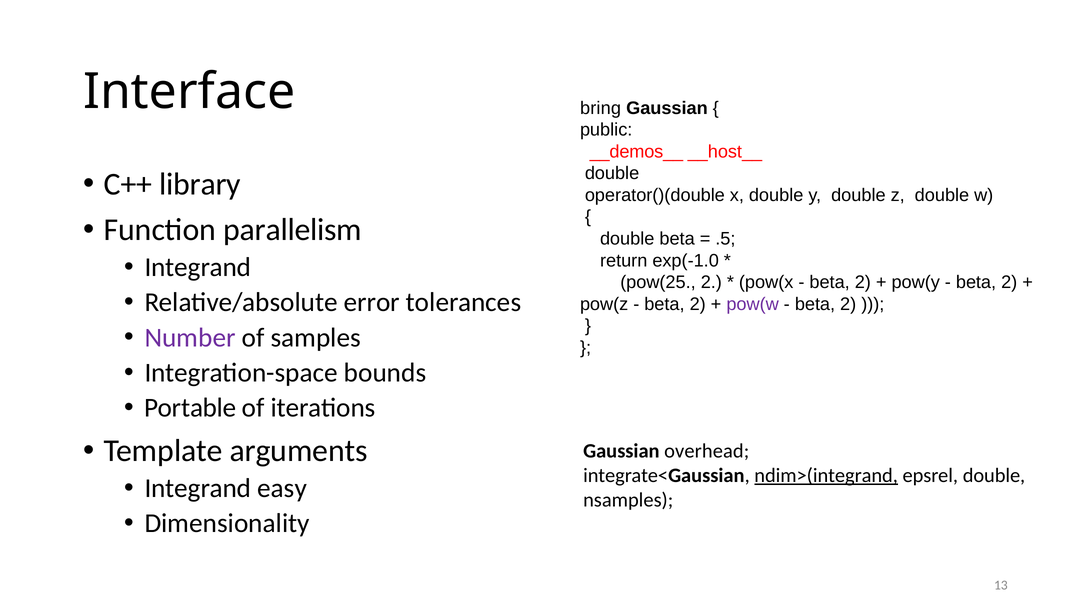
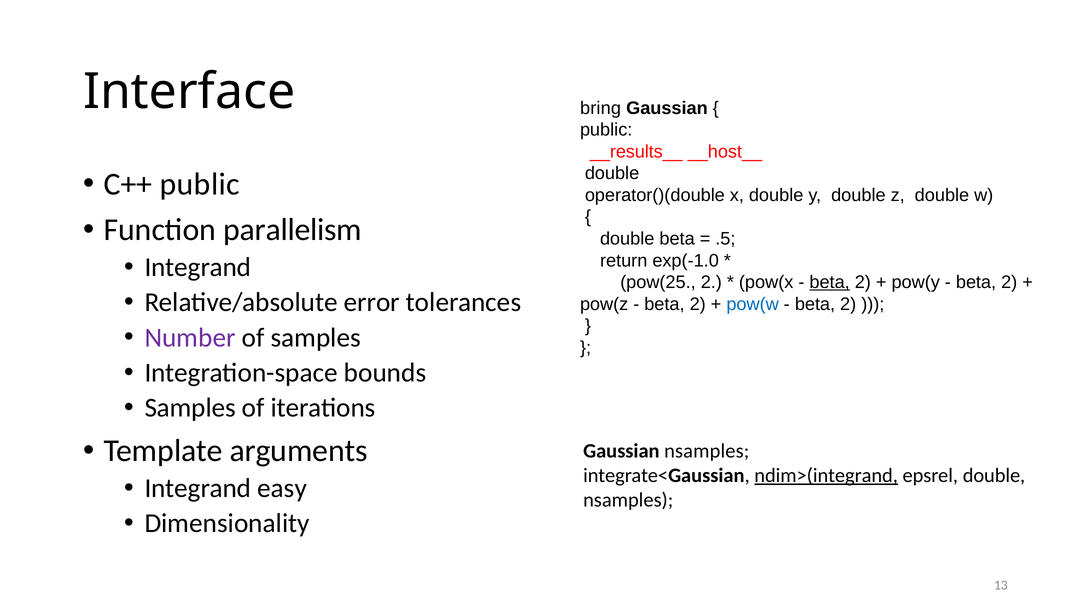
__demos__: __demos__ -> __results__ (636, 152)
C++ library: library -> public (200, 184)
beta underline: none -> present (830, 283)
pow(w colour: purple -> blue (753, 304)
Portable: Portable -> Samples (190, 408)
Gaussian overhead: overhead -> nsamples (707, 451)
